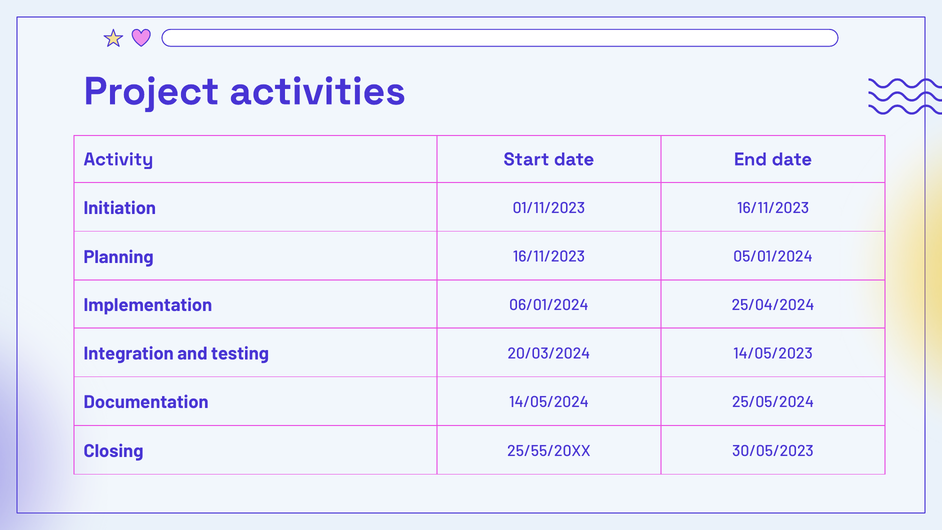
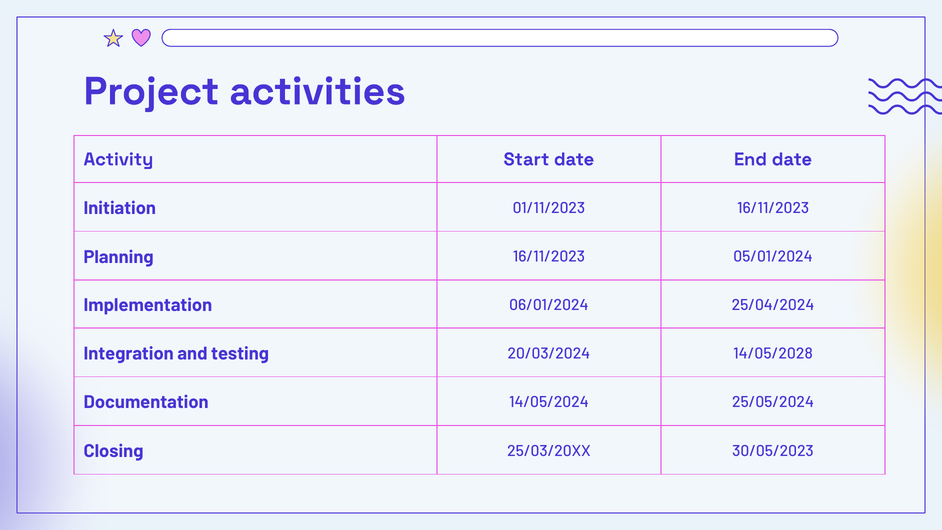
14/05/2023: 14/05/2023 -> 14/05/2028 (773, 353)
25/55/20XX: 25/55/20XX -> 25/03/20XX (549, 451)
